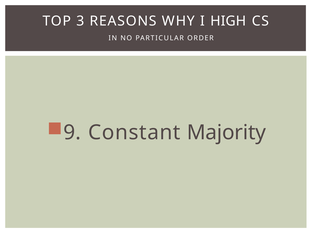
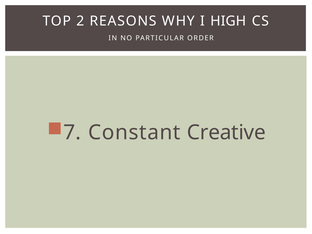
3: 3 -> 2 (80, 21)
9: 9 -> 7 (72, 133)
Majority: Majority -> Creative (226, 133)
